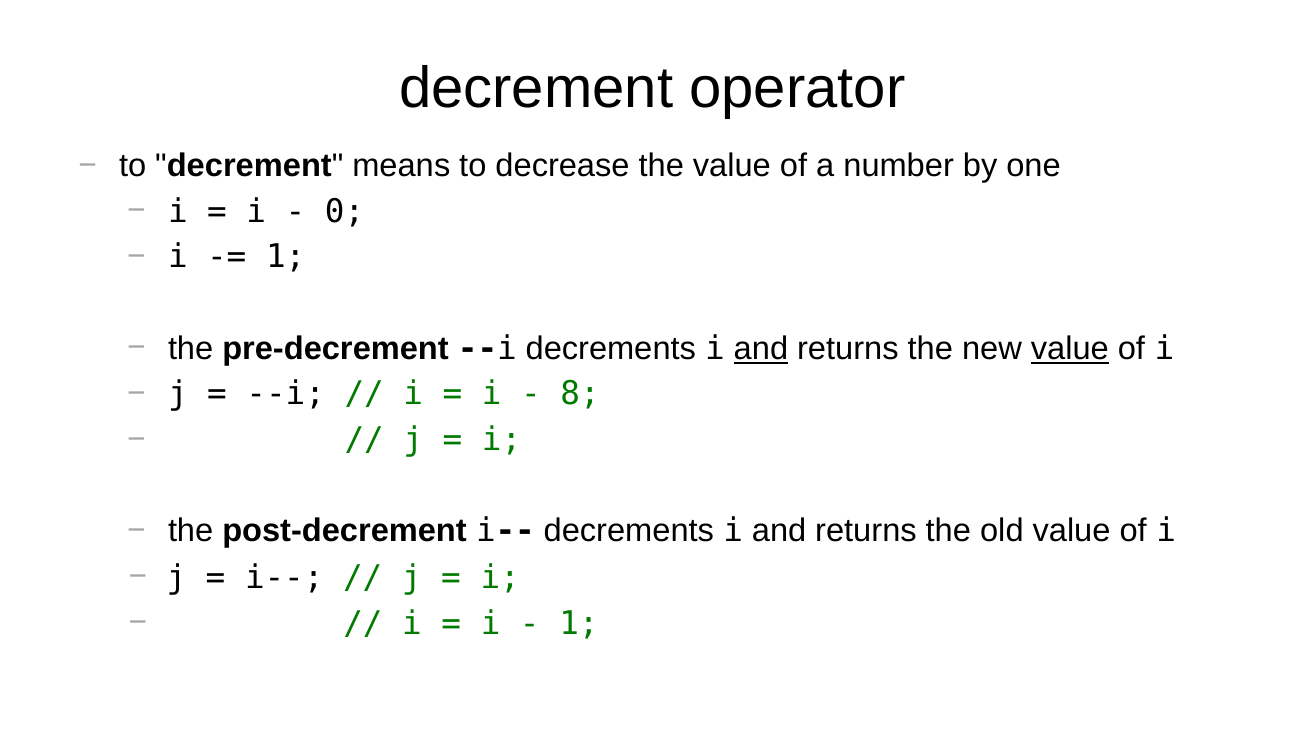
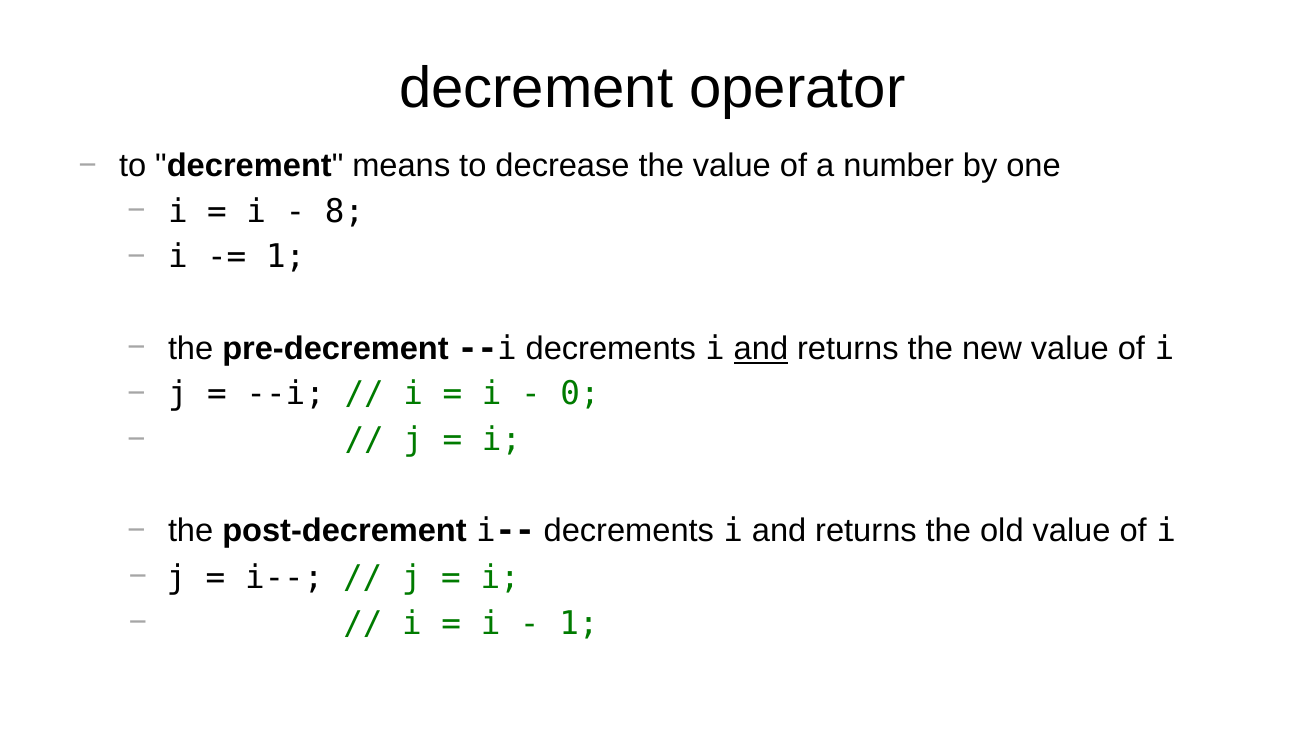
0: 0 -> 8 (345, 212)
value underline: present -> none (1070, 349)
8: 8 -> 0 (580, 394)
